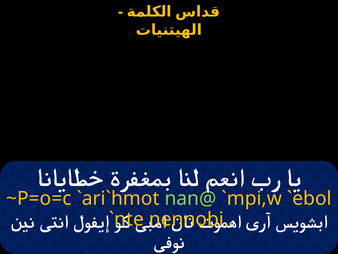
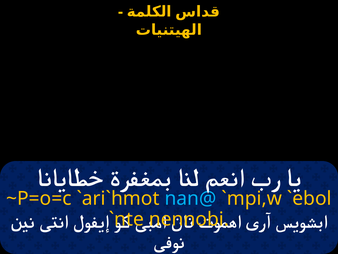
nan@ colour: light green -> light blue (190, 198)
